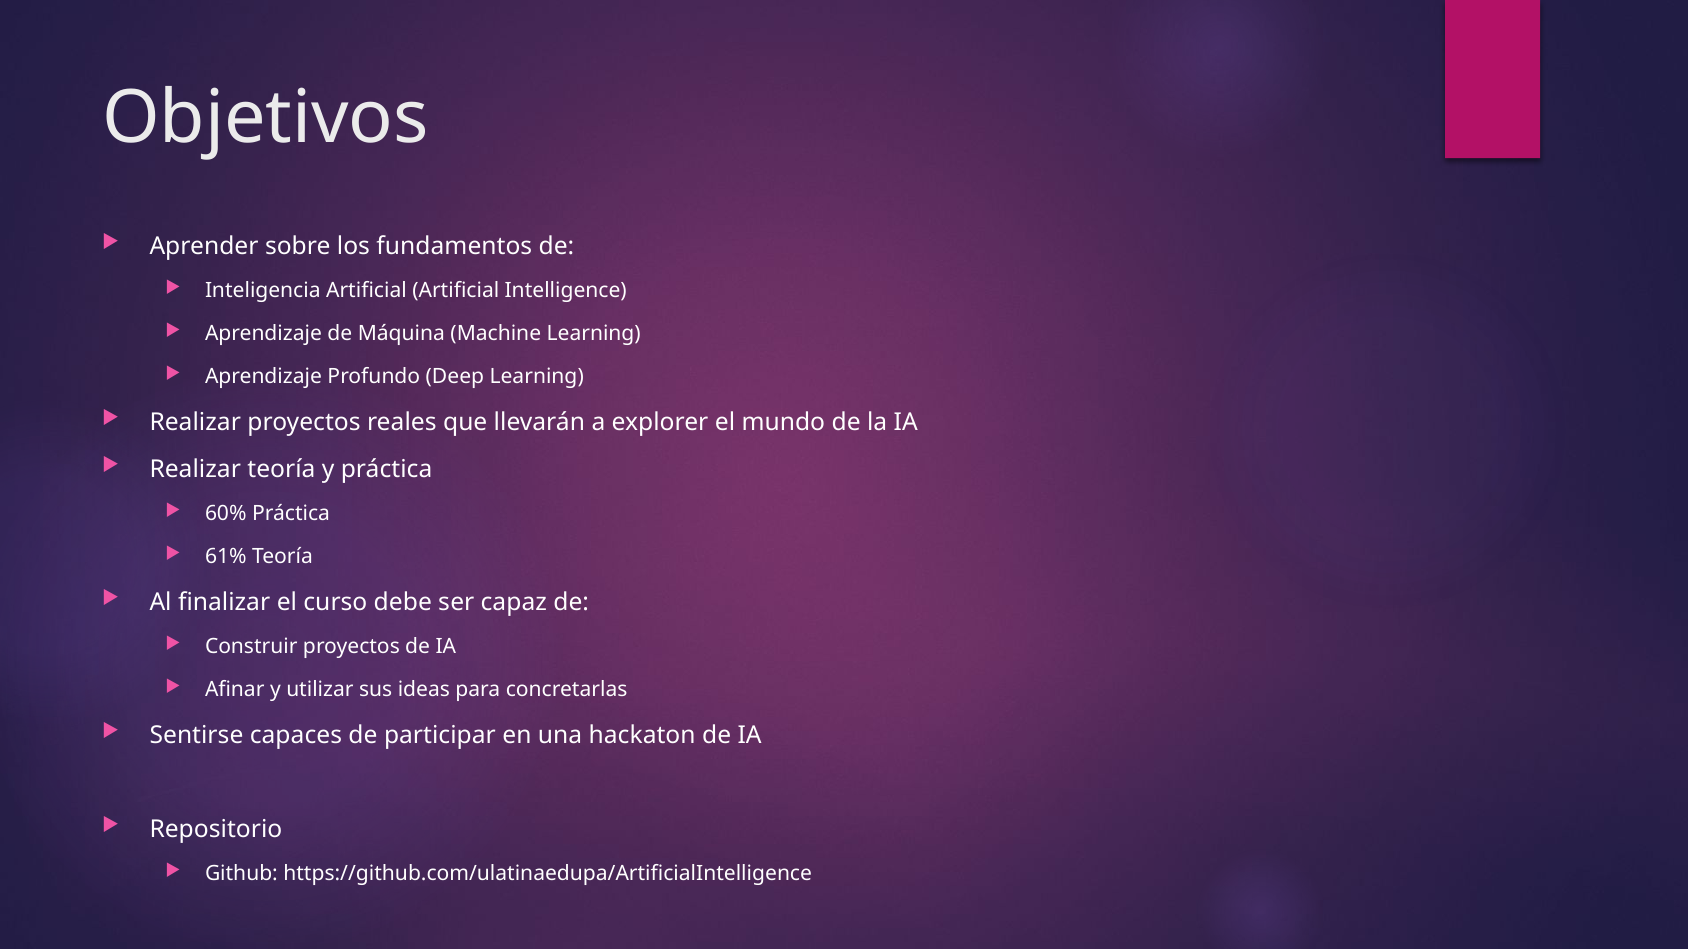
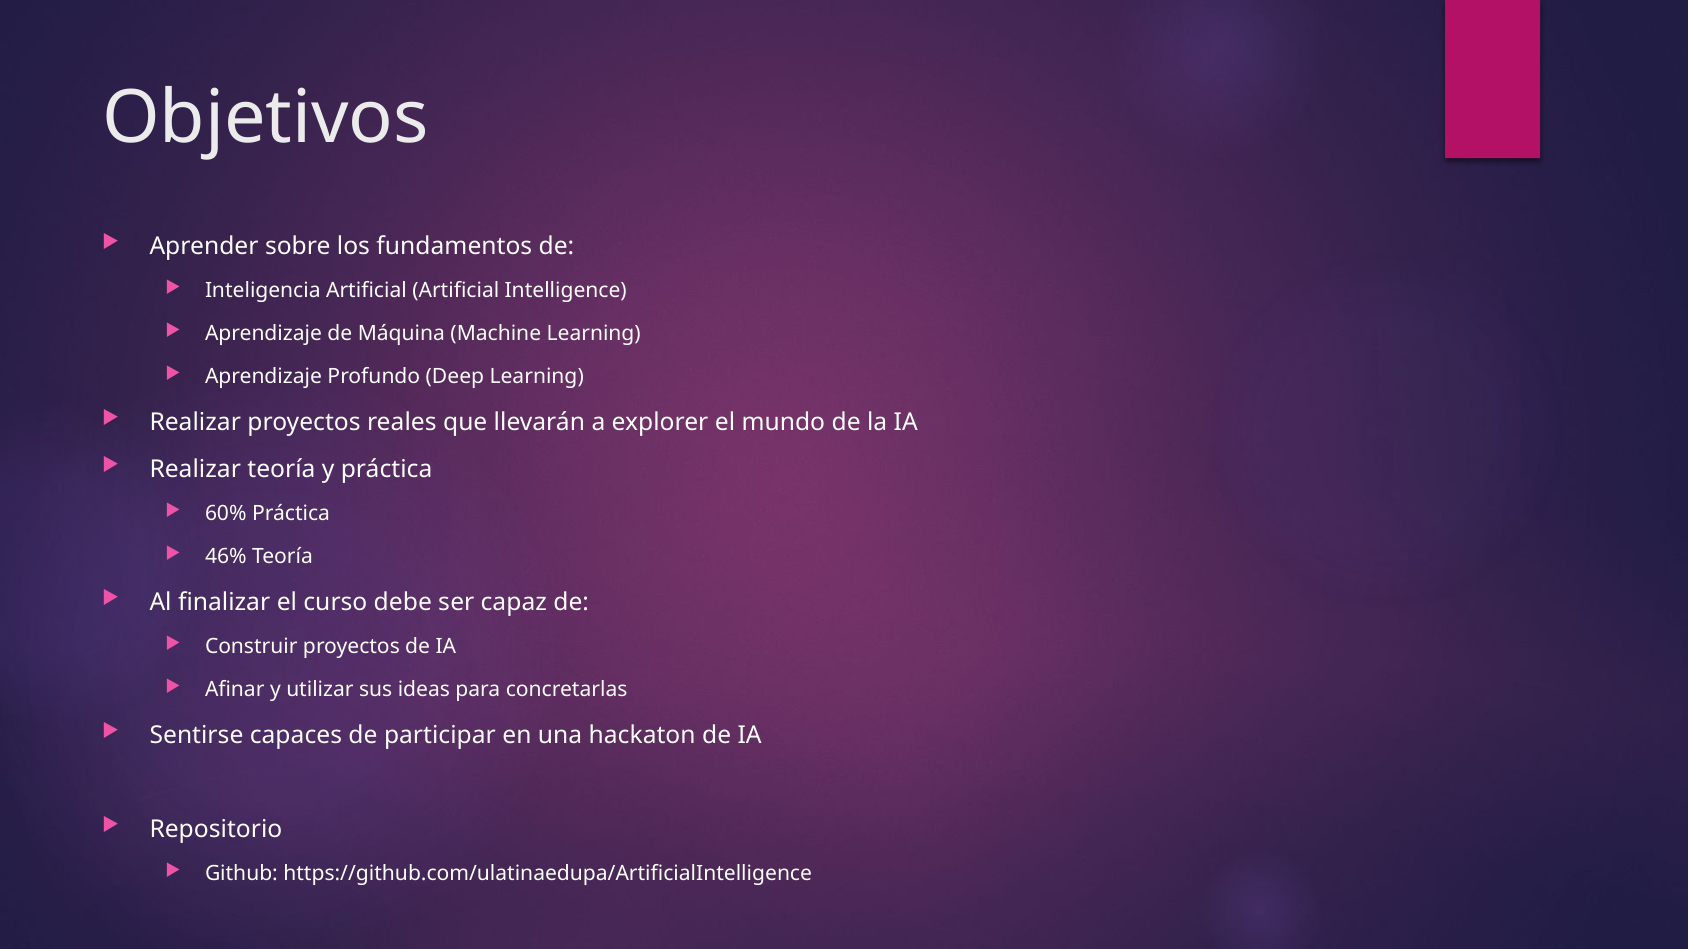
61%: 61% -> 46% (226, 557)
